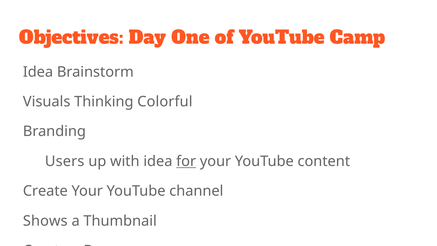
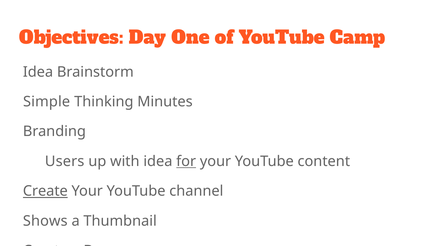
Visuals: Visuals -> Simple (47, 102)
Colorful: Colorful -> Minutes (165, 102)
Create underline: none -> present (45, 191)
